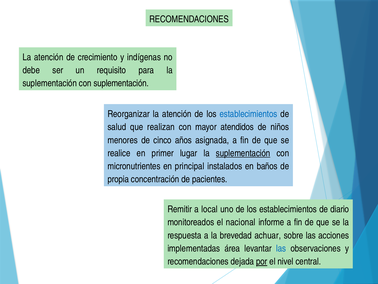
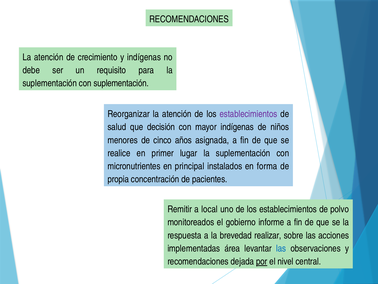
establecimientos colour: blue -> purple (248, 114)
realizan: realizan -> decisión (161, 127)
mayor atendidos: atendidos -> indígenas (237, 127)
suplementación underline: present -> none (243, 153)
baños: baños -> forma (267, 166)
diario: diario -> polvo (340, 209)
nacional: nacional -> gobierno (241, 222)
achuar: achuar -> realizar (268, 235)
